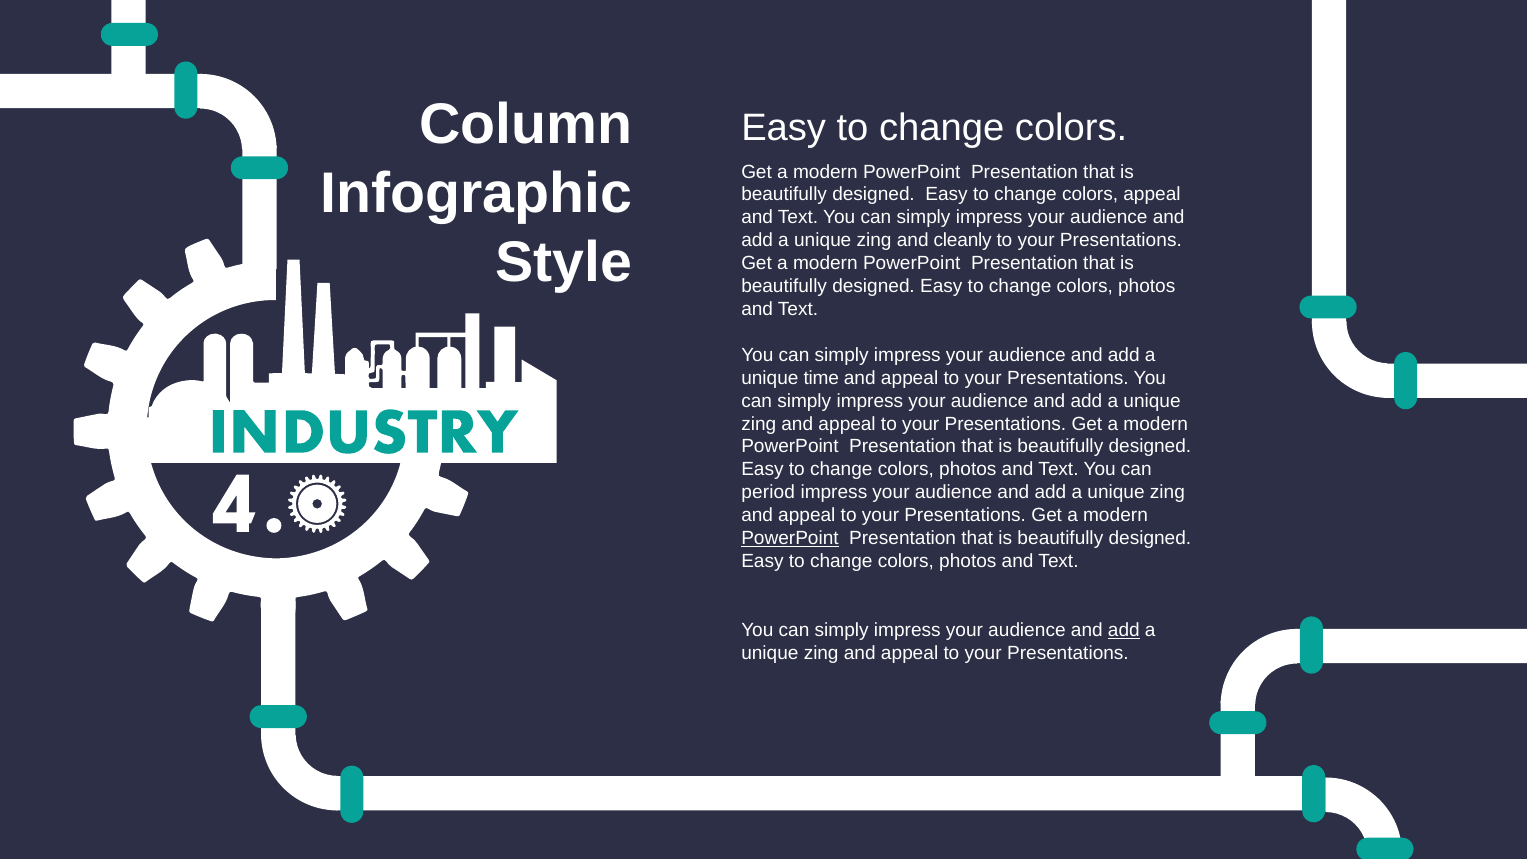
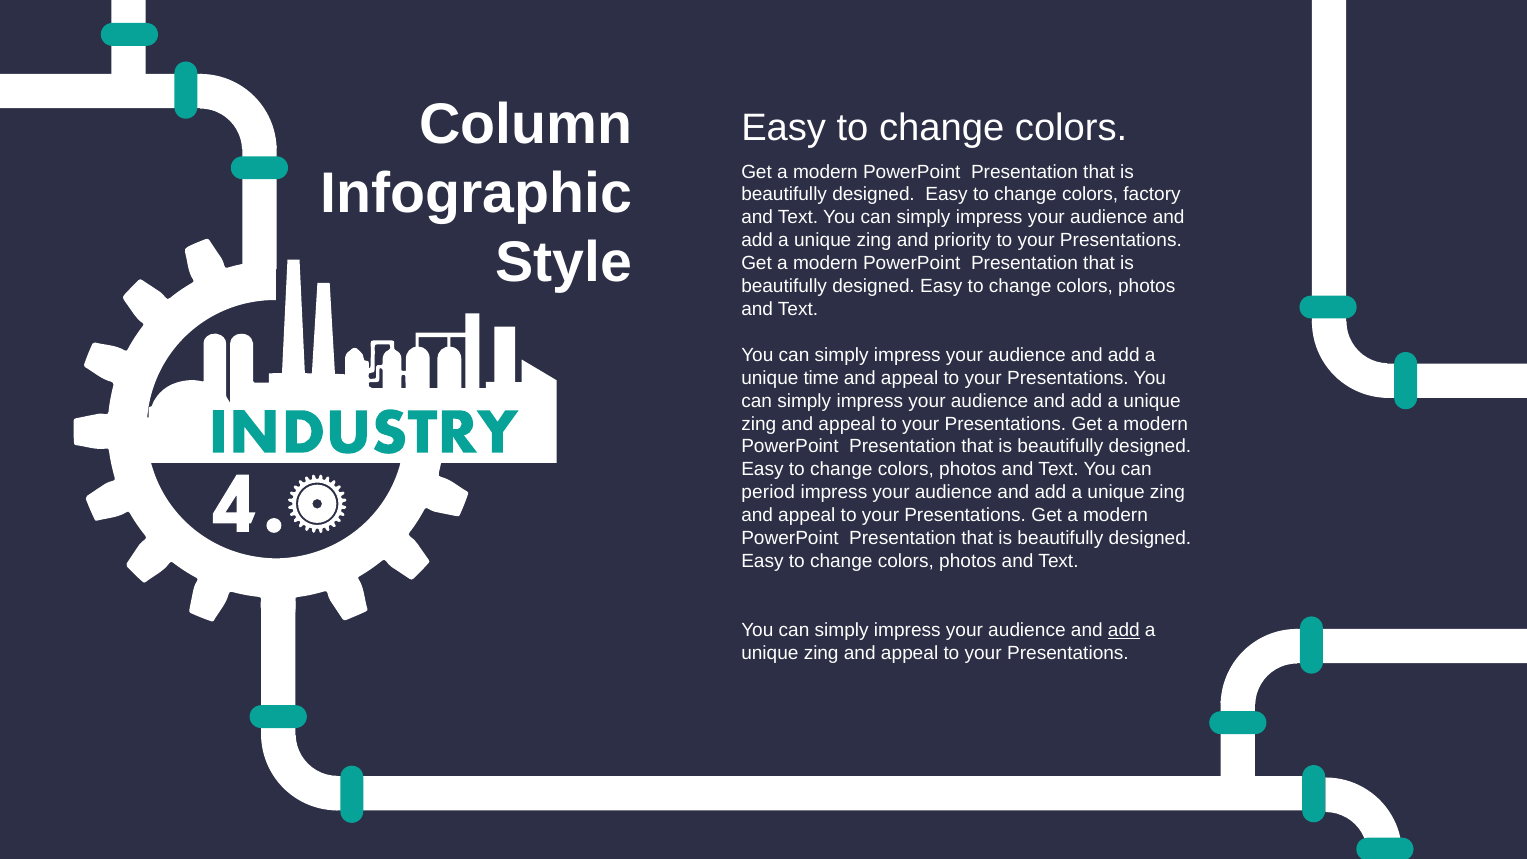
colors appeal: appeal -> factory (1152, 195)
cleanly: cleanly -> priority (963, 240)
PowerPoint underline: present -> none (790, 538)
